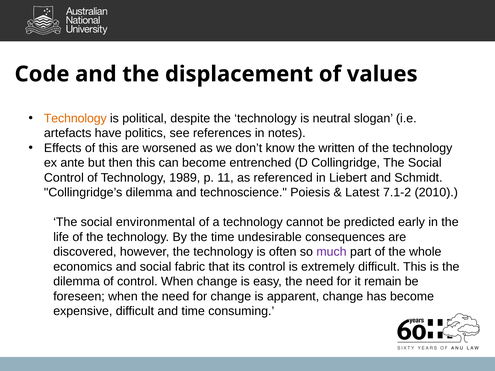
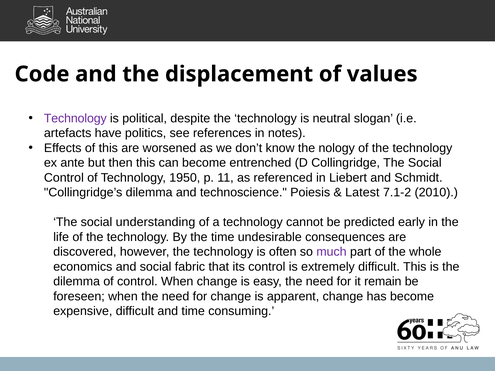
Technology colour: orange -> purple (75, 118)
written: written -> nology (337, 148)
1989: 1989 -> 1950 (185, 178)
environmental: environmental -> understanding (156, 222)
